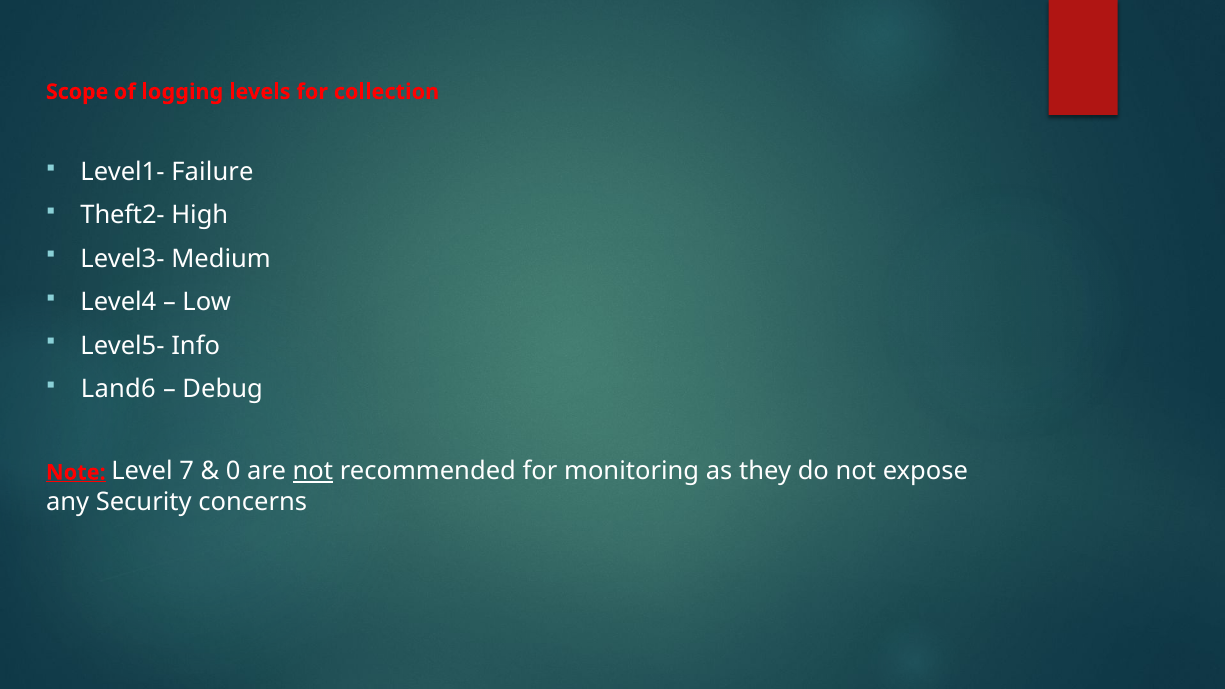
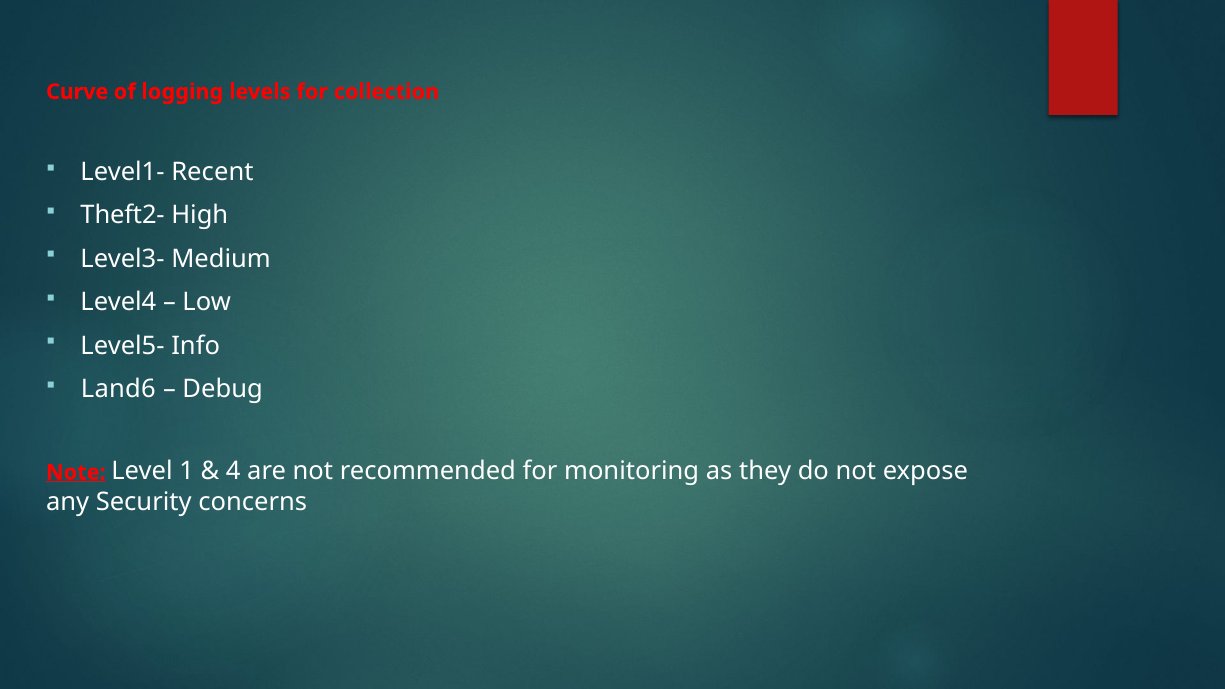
Scope: Scope -> Curve (77, 92)
Failure: Failure -> Recent (212, 172)
7: 7 -> 1 (187, 471)
0: 0 -> 4 (233, 471)
not underline: present -> none (313, 471)
